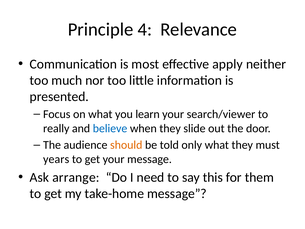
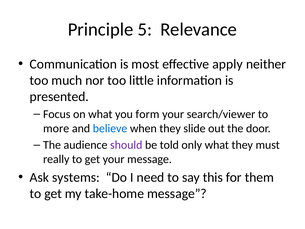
4: 4 -> 5 (145, 30)
learn: learn -> form (147, 114)
really: really -> more (56, 128)
should colour: orange -> purple (126, 145)
years: years -> really (56, 159)
arrange: arrange -> systems (76, 177)
